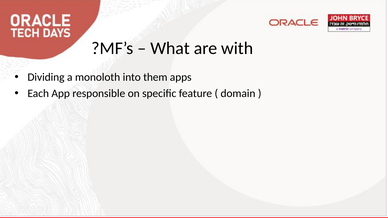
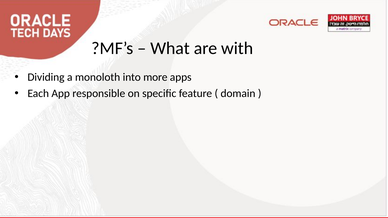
them: them -> more (155, 77)
